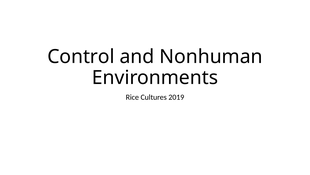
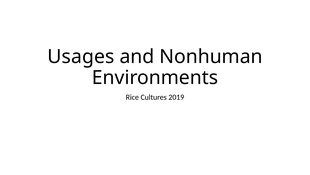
Control: Control -> Usages (81, 57)
